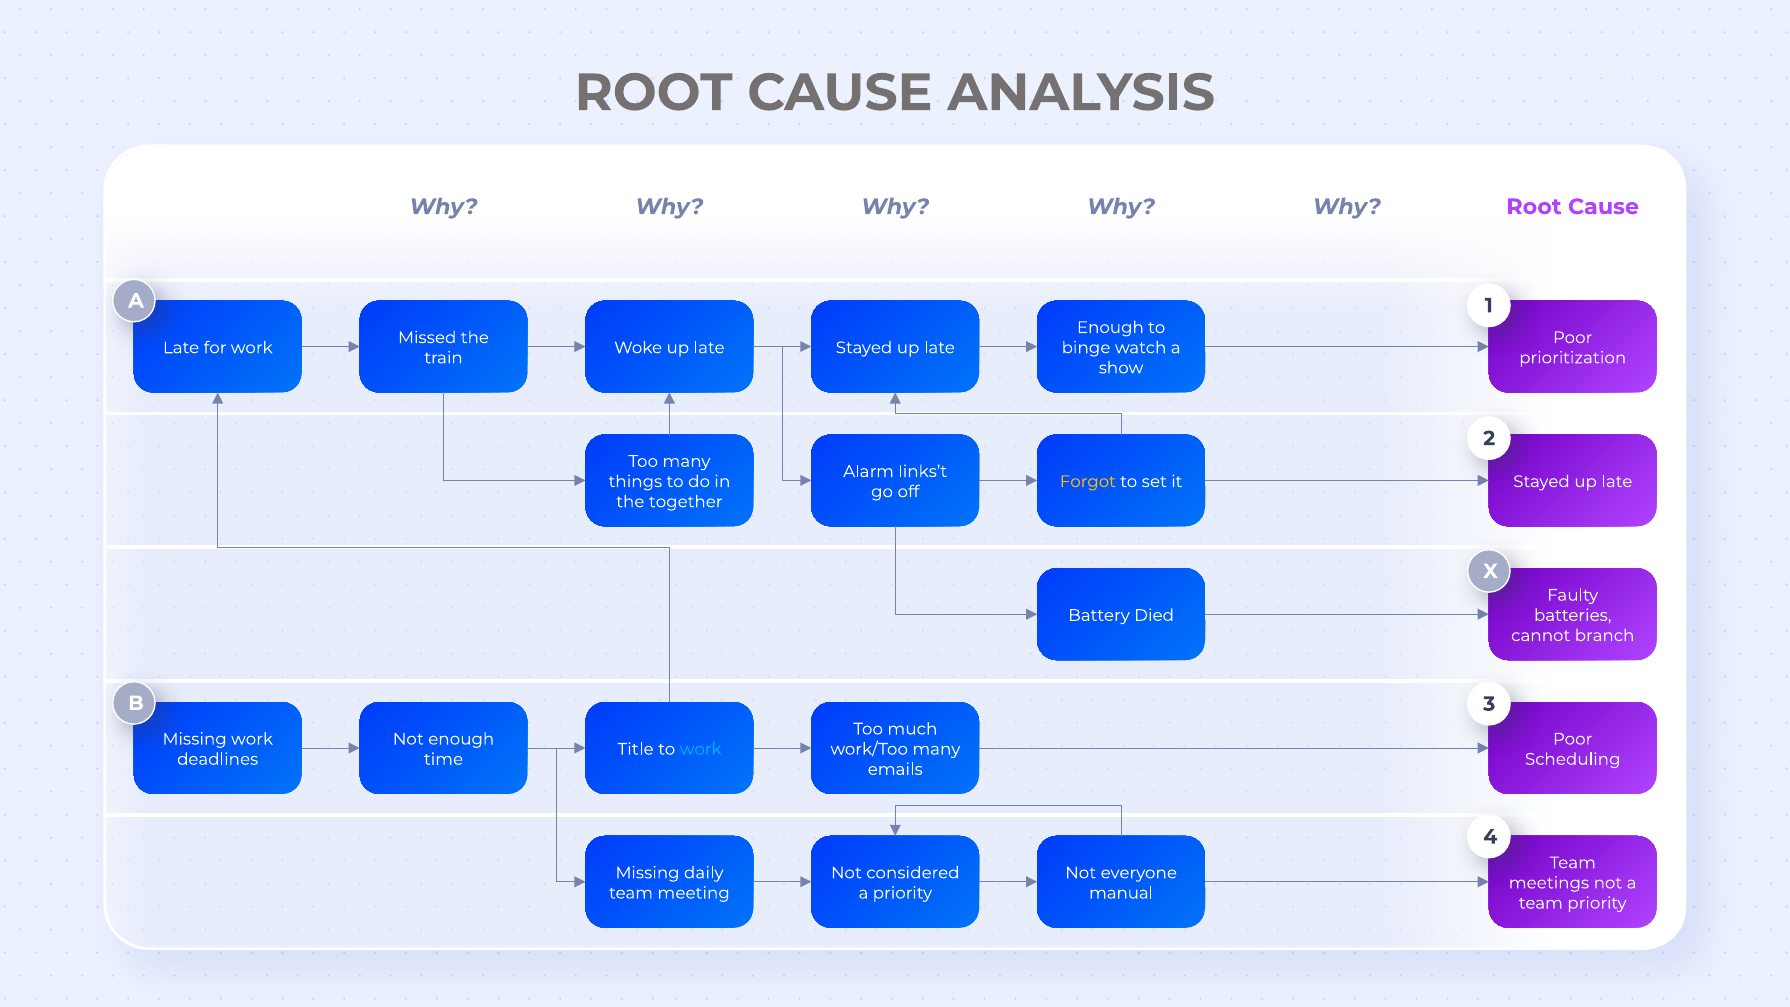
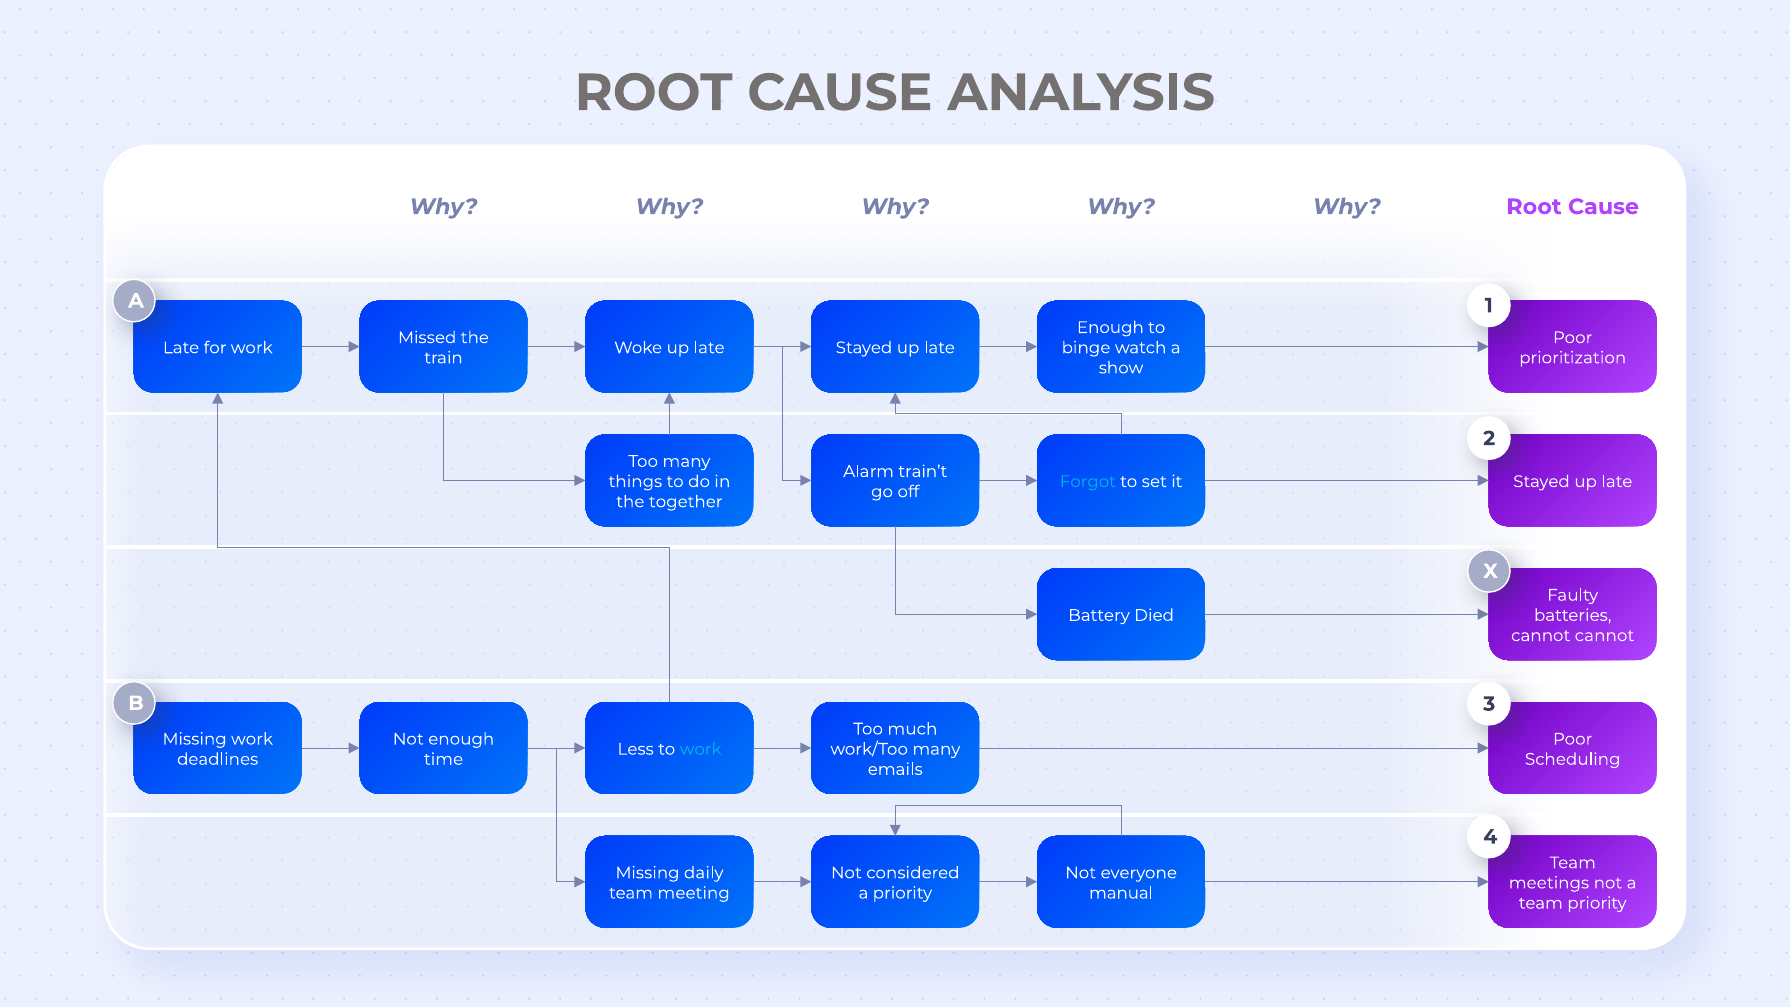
links’t: links’t -> train’t (923, 471)
Forgot colour: yellow -> light blue (1088, 482)
cannot branch: branch -> cannot (1604, 635)
Title: Title -> Less (636, 749)
